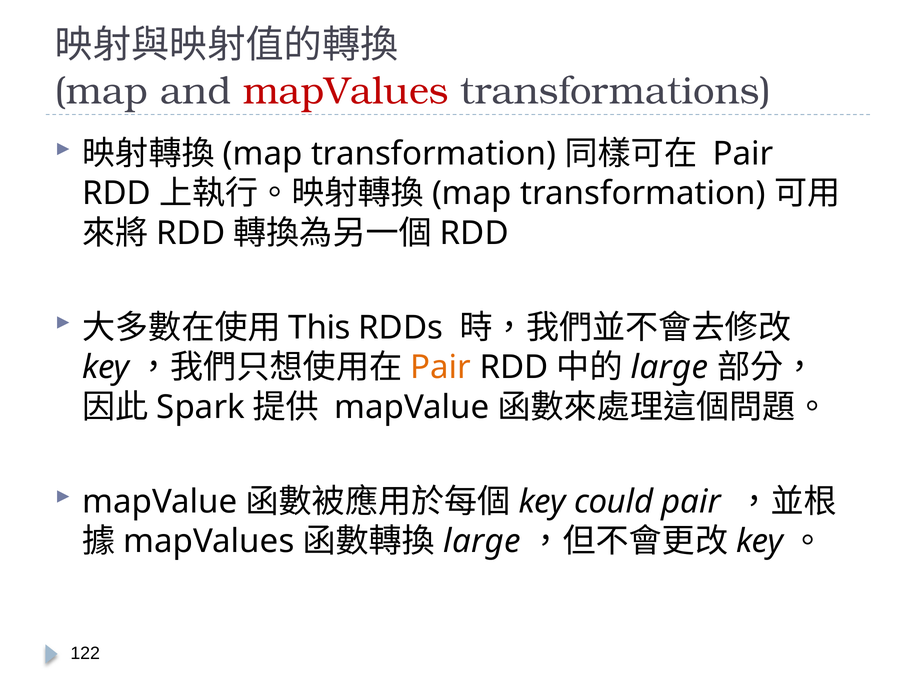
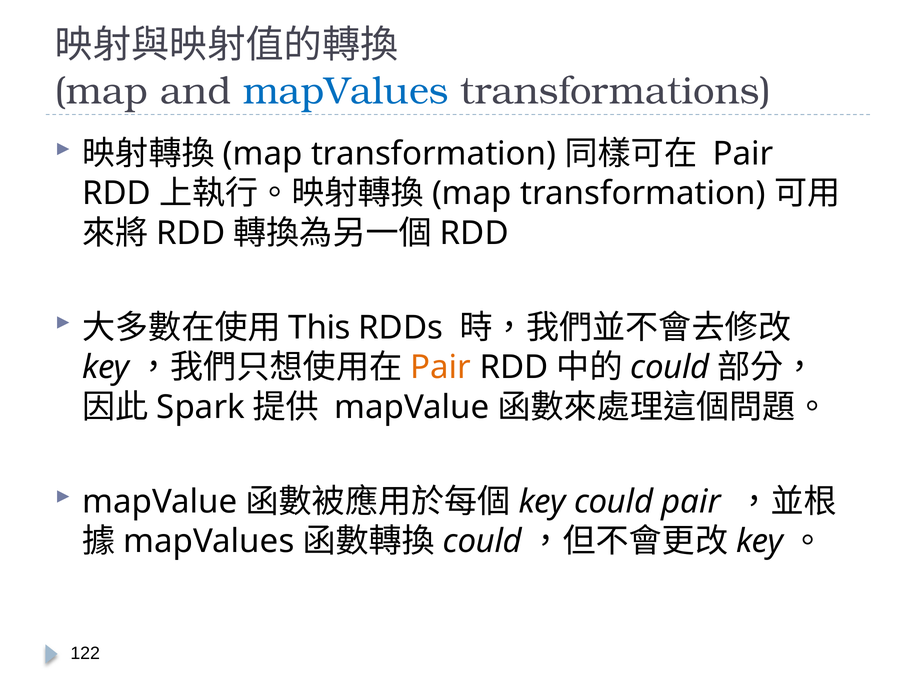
mapValues colour: red -> blue (346, 91)
large: large -> could (670, 367)
large: large -> could (482, 541)
